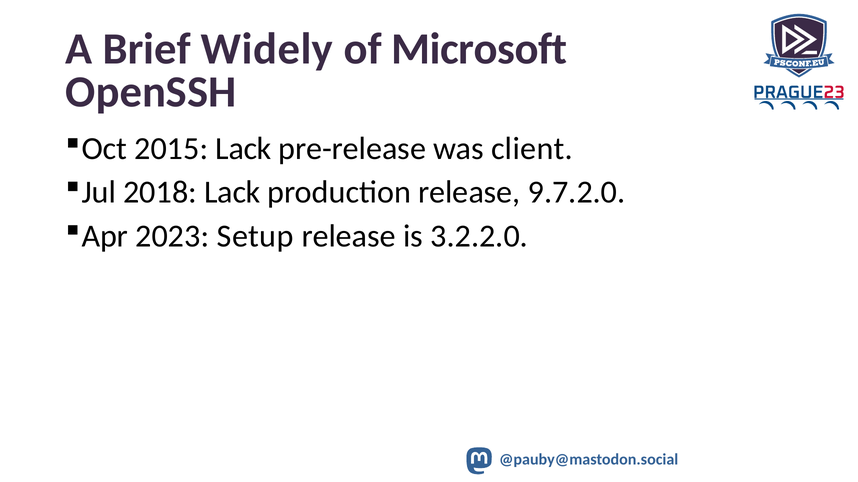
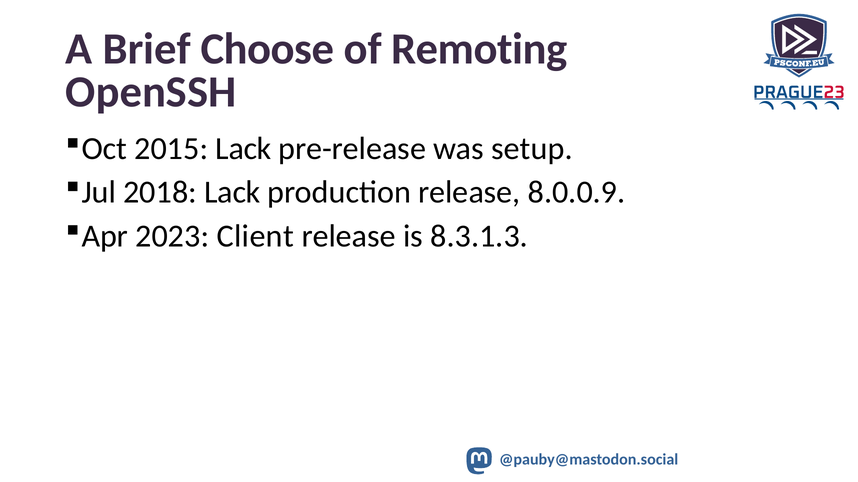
Widely: Widely -> Choose (267, 49)
Microsoft: Microsoft -> Remoting (479, 49)
client: client -> setup (532, 149)
9.7.2.0: 9.7.2.0 -> 8.0.0.9 (577, 193)
Setup: Setup -> Client (255, 236)
3.2.2.0: 3.2.2.0 -> 8.3.1.3 (479, 236)
